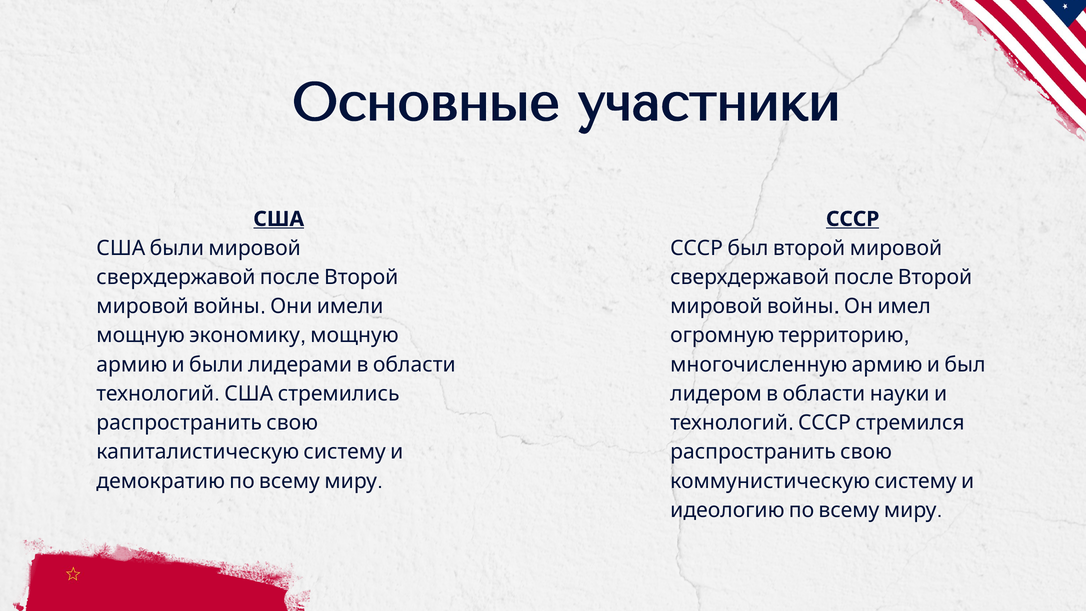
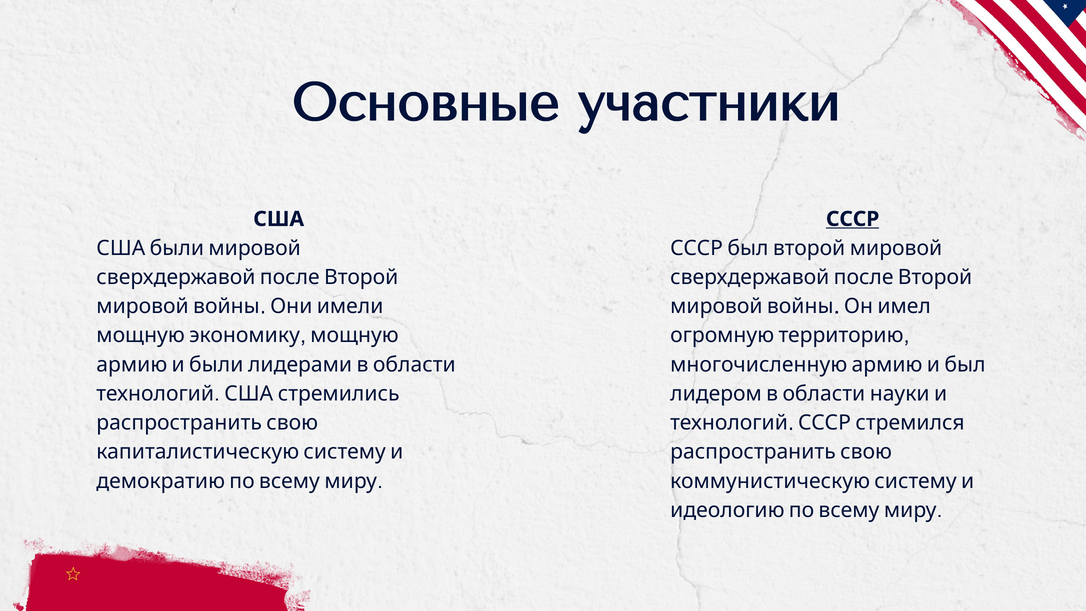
США underline: present -> none (279, 219)
